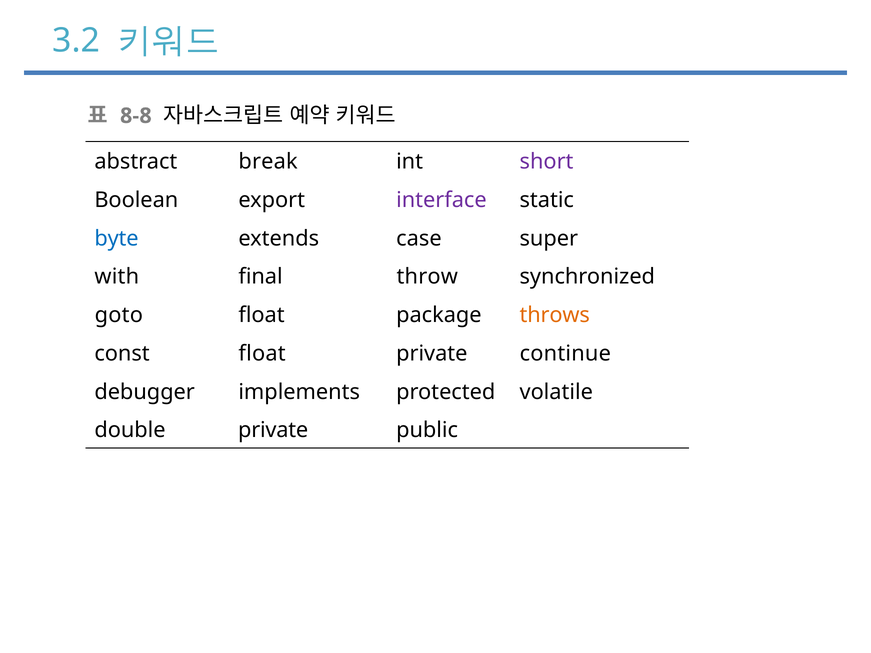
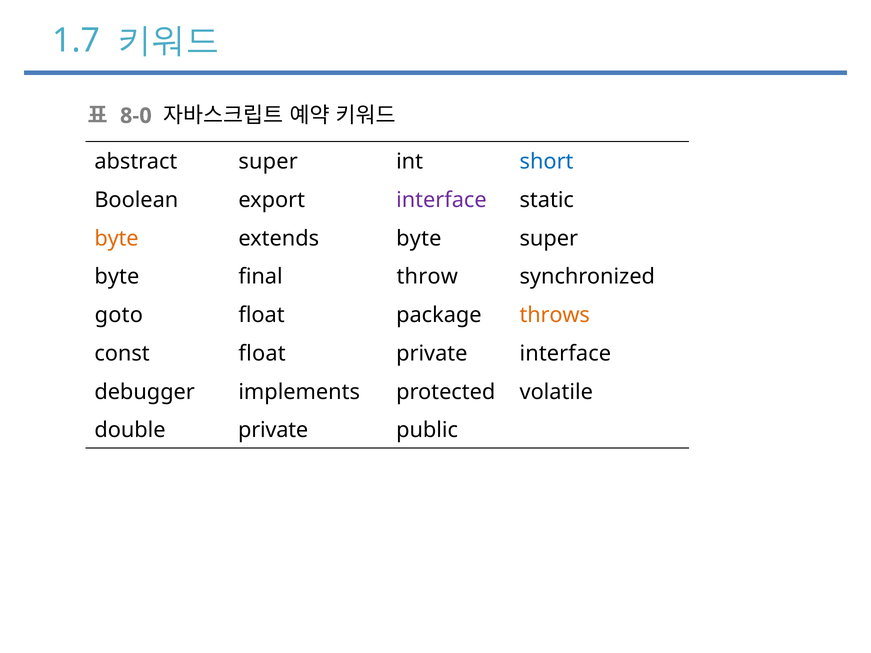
3.2: 3.2 -> 1.7 (76, 40)
8-8: 8-8 -> 8-0 (136, 116)
abstract break: break -> super (268, 162)
short colour: purple -> blue (547, 162)
byte colour: blue -> orange (117, 239)
extends case: case -> byte (419, 239)
with: with -> byte (117, 277)
private continue: continue -> interface (565, 354)
